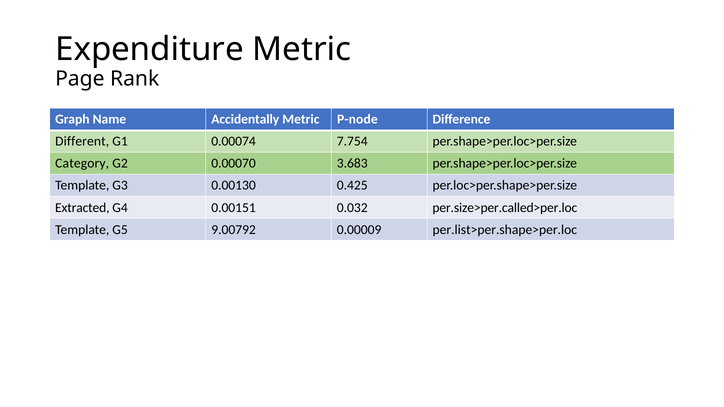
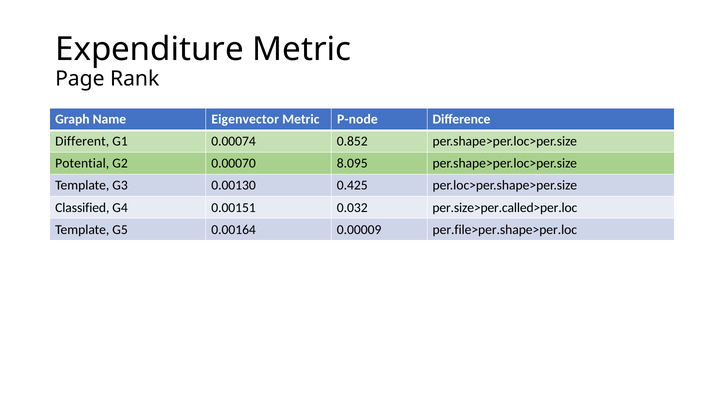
Accidentally: Accidentally -> Eigenvector (245, 120)
7.754: 7.754 -> 0.852 (352, 142)
Category: Category -> Potential (82, 164)
3.683: 3.683 -> 8.095 (352, 164)
Extracted: Extracted -> Classified (82, 208)
9.00792: 9.00792 -> 0.00164 (234, 230)
per.list>per.shape>per.loc: per.list>per.shape>per.loc -> per.file>per.shape>per.loc (505, 230)
